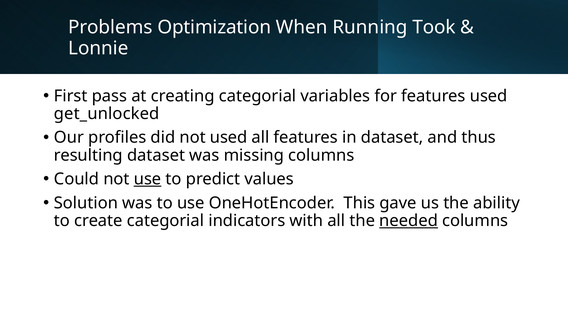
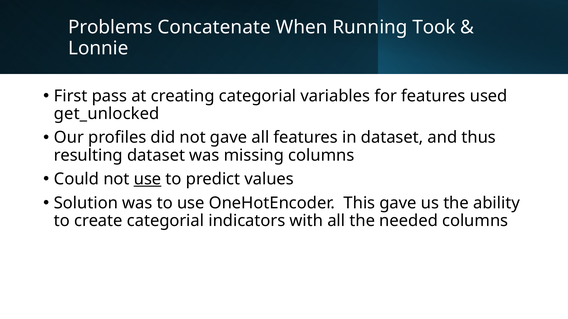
Optimization: Optimization -> Concatenate (214, 27)
not used: used -> gave (229, 138)
needed underline: present -> none (409, 221)
